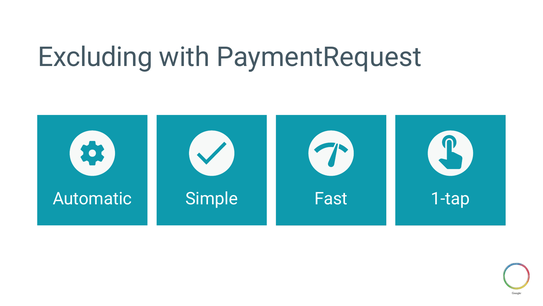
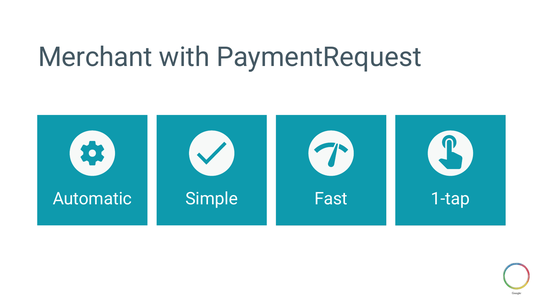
Excluding: Excluding -> Merchant (95, 57)
